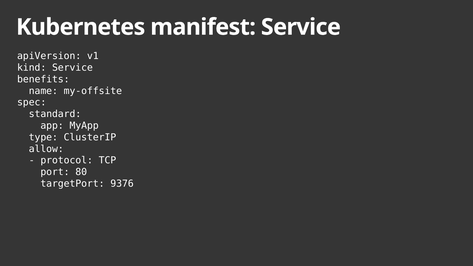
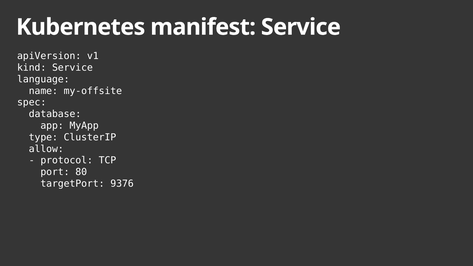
benefits: benefits -> language (43, 79)
standard: standard -> database (55, 114)
